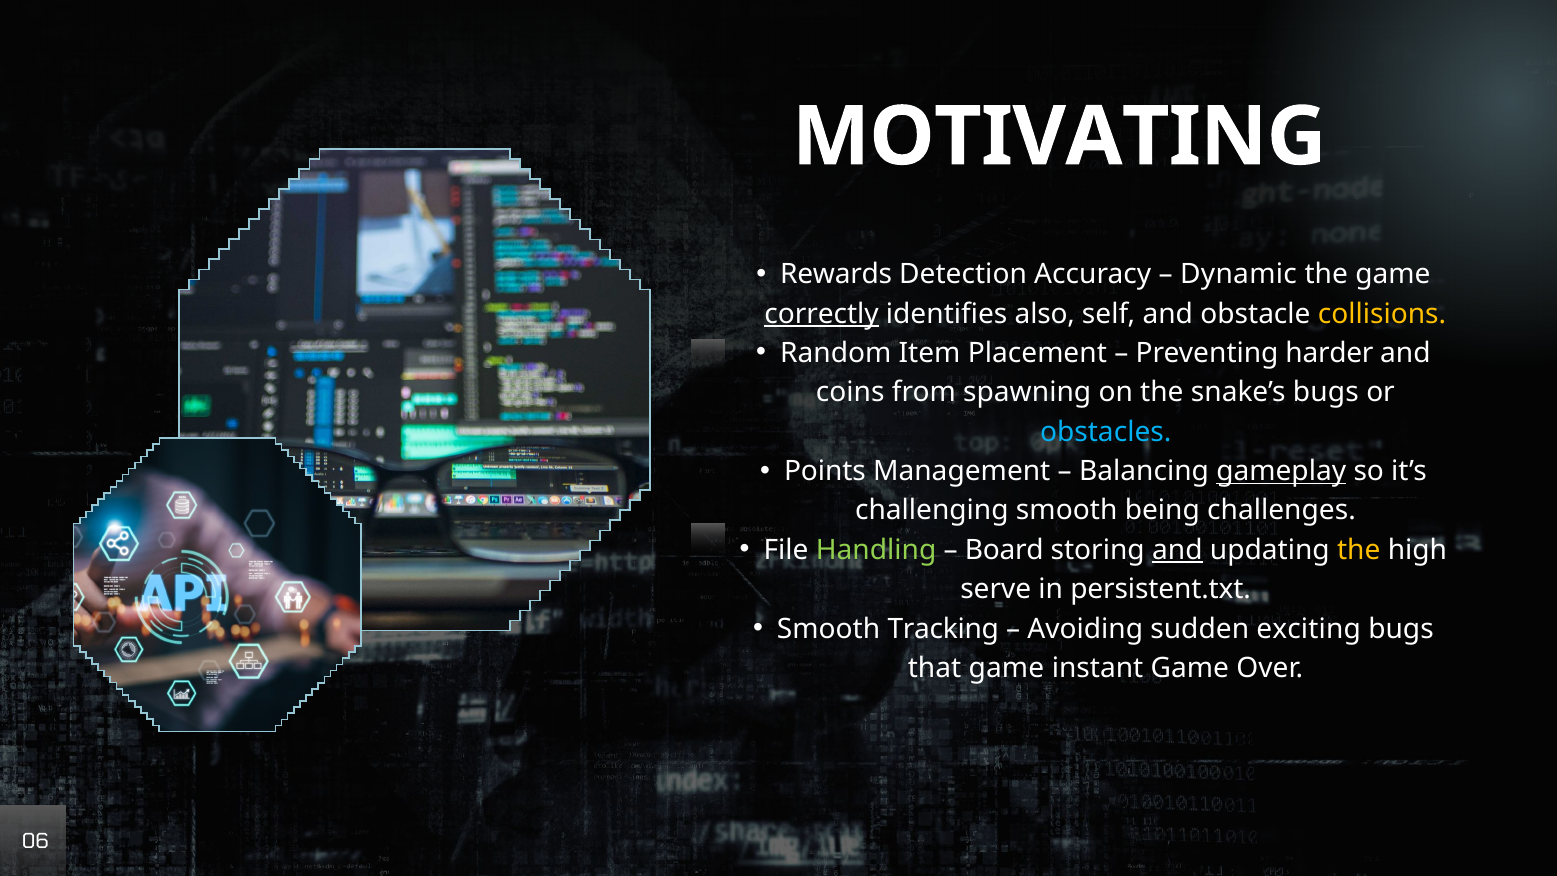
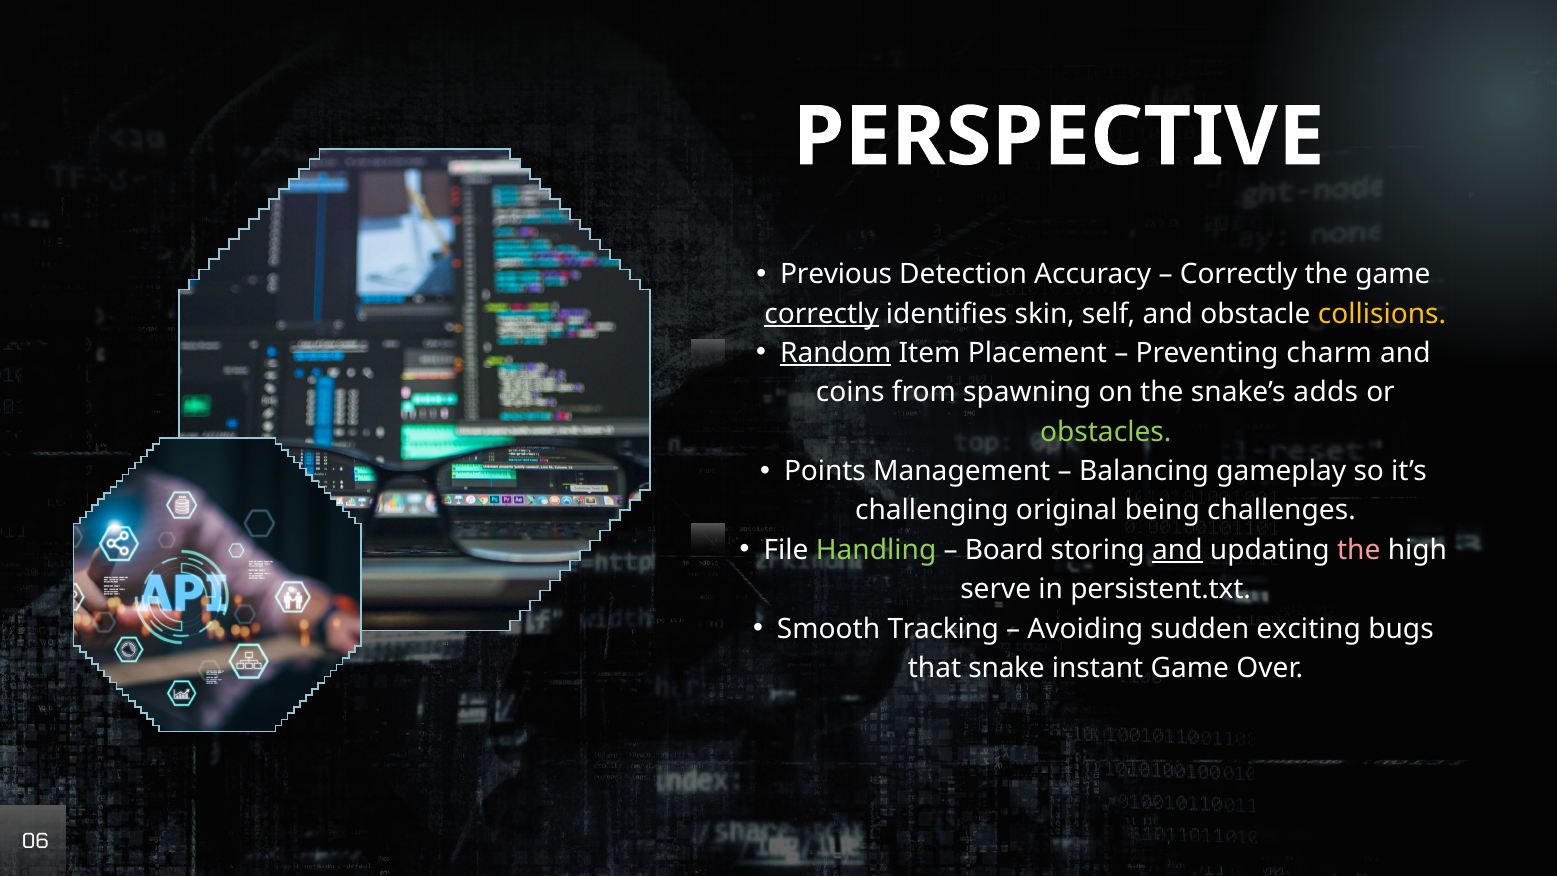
MOTIVATING: MOTIVATING -> PERSPECTIVE (1059, 137)
Rewards: Rewards -> Previous (836, 274)
Dynamic: Dynamic -> Correctly (1239, 274)
also: also -> skin (1045, 314)
Random underline: none -> present (836, 353)
harder: harder -> charm (1329, 353)
snake’s bugs: bugs -> adds (1326, 392)
obstacles colour: light blue -> light green (1106, 432)
gameplay underline: present -> none (1281, 471)
challenging smooth: smooth -> original (1067, 511)
the colour: yellow -> pink (1359, 550)
that game: game -> snake (1007, 668)
